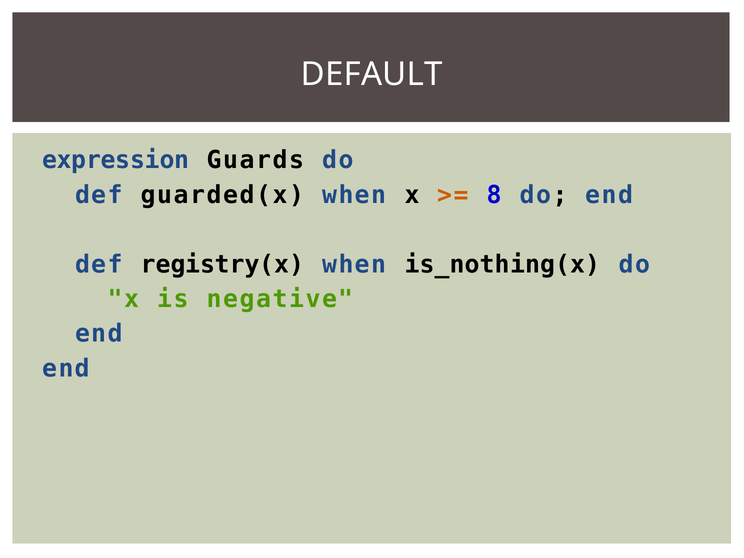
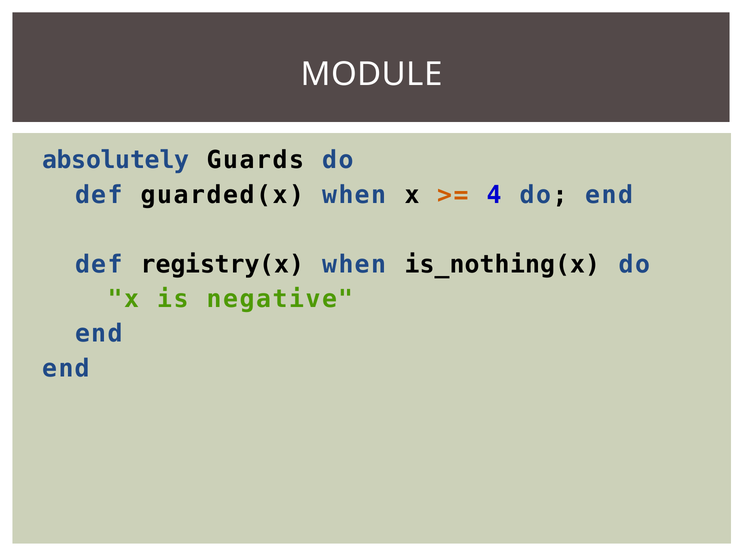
DEFAULT: DEFAULT -> MODULE (372, 74)
expression: expression -> absolutely (116, 160)
8: 8 -> 4 (494, 195)
